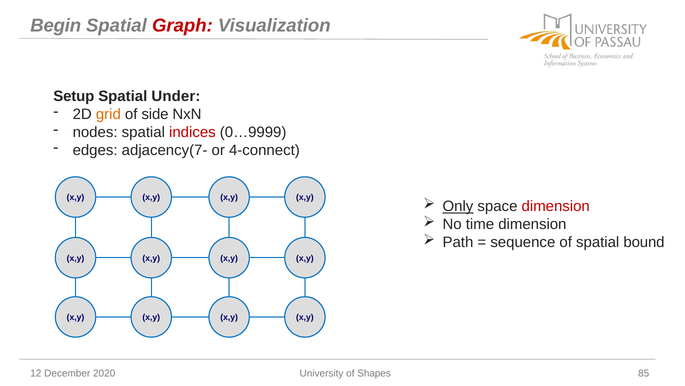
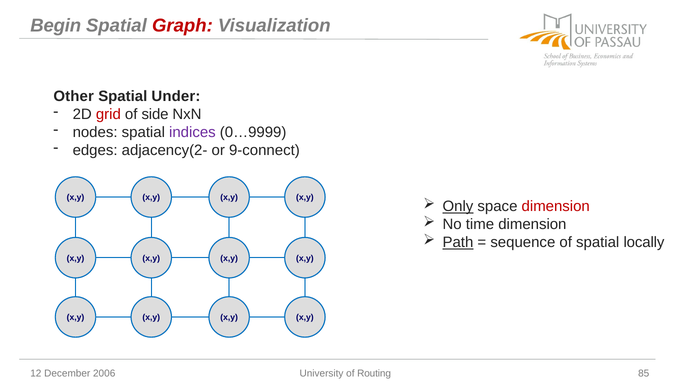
Setup: Setup -> Other (74, 96)
grid colour: orange -> red (108, 114)
indices colour: red -> purple (192, 132)
adjacency(7-: adjacency(7- -> adjacency(2- (165, 150)
4-connect: 4-connect -> 9-connect (264, 150)
Path underline: none -> present (458, 242)
bound: bound -> locally (644, 242)
2020: 2020 -> 2006 (104, 373)
Shapes: Shapes -> Routing (374, 373)
